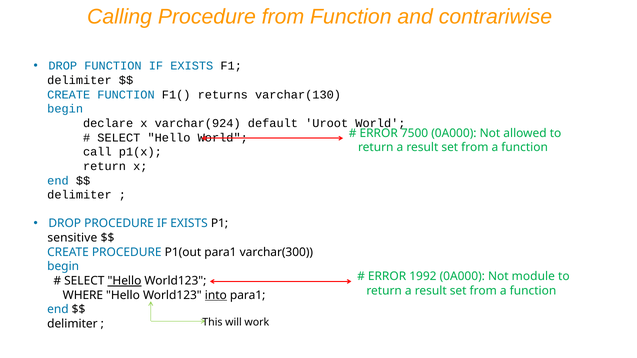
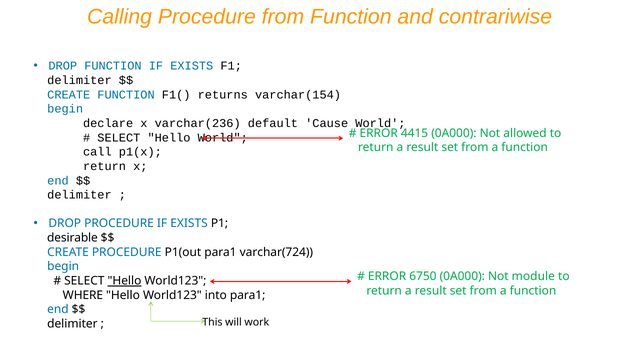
varchar(130: varchar(130 -> varchar(154 (298, 95)
varchar(924: varchar(924 -> varchar(236 (198, 123)
Uroot: Uroot -> Cause (327, 123)
7500: 7500 -> 4415 (415, 133)
sensitive: sensitive -> desirable (72, 238)
varchar(300: varchar(300 -> varchar(724 (276, 252)
1992: 1992 -> 6750 (423, 277)
into underline: present -> none (216, 295)
